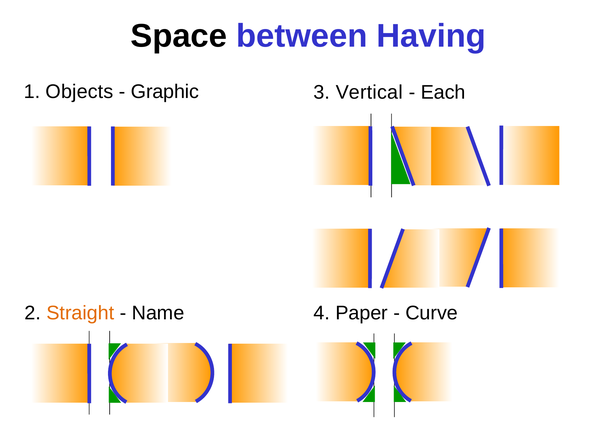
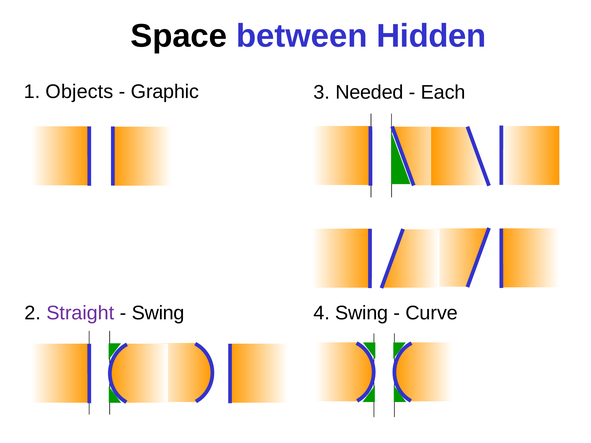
Having: Having -> Hidden (431, 36)
Vertical: Vertical -> Needed (369, 93)
Straight colour: orange -> purple (80, 313)
Name: Name -> Swing (158, 313)
4 Paper: Paper -> Swing (362, 313)
